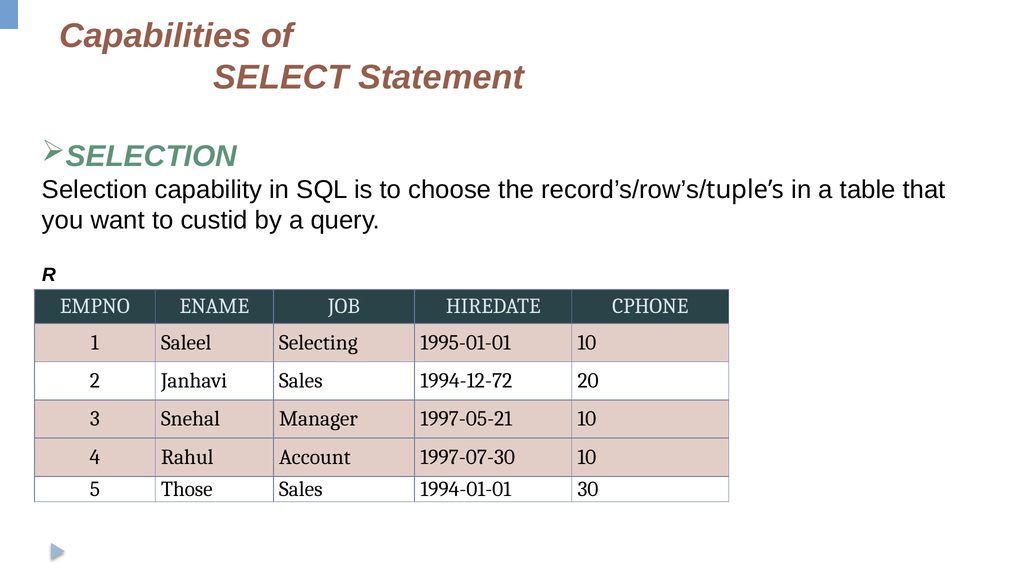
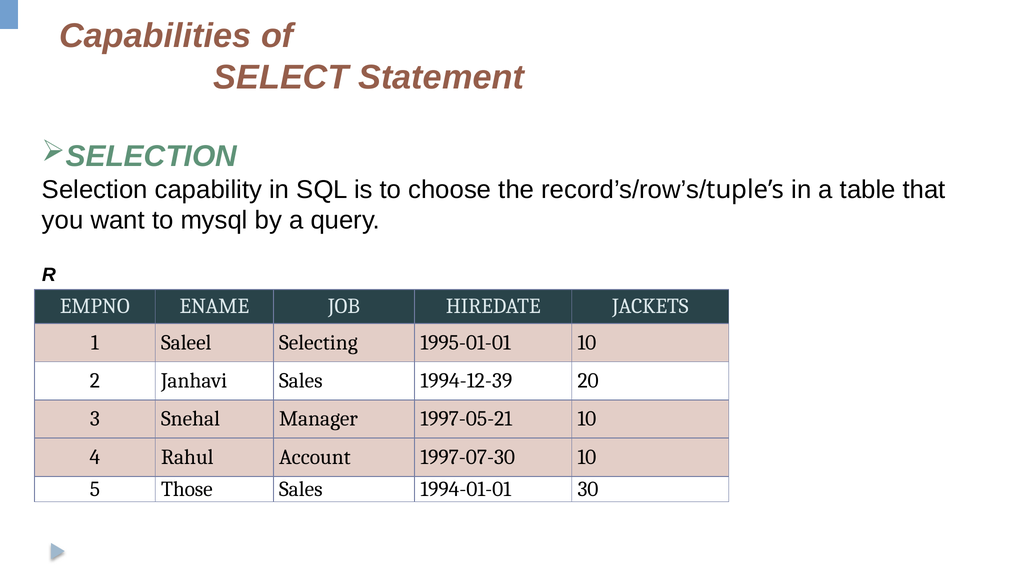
custid: custid -> mysql (214, 220)
CPHONE: CPHONE -> JACKETS (650, 306)
1994-12-72: 1994-12-72 -> 1994-12-39 (466, 381)
